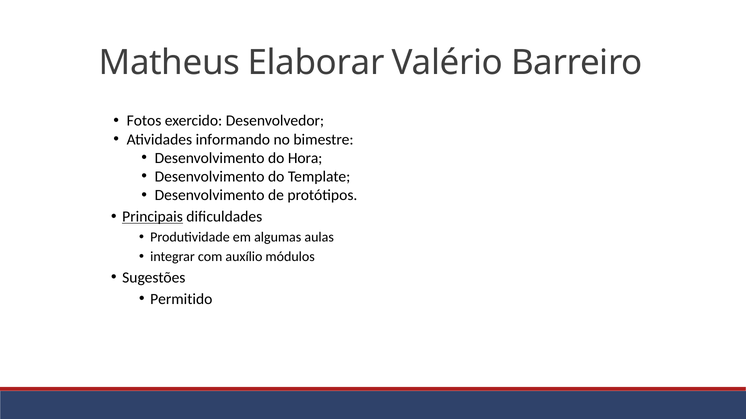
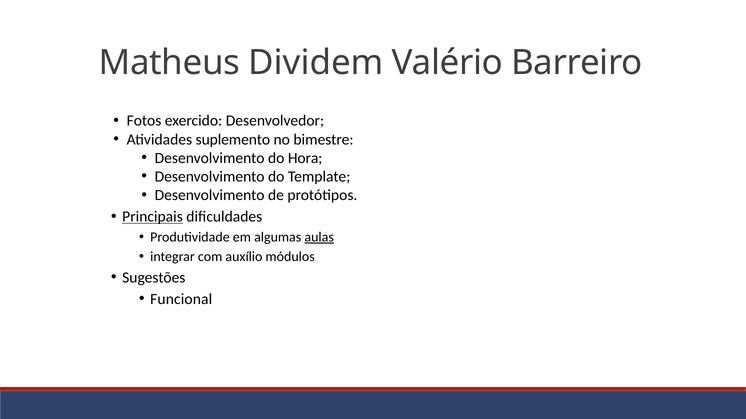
Elaborar: Elaborar -> Dividem (316, 63)
informando: informando -> suplemento (233, 140)
aulas underline: none -> present (319, 237)
Permitido: Permitido -> Funcional (181, 299)
